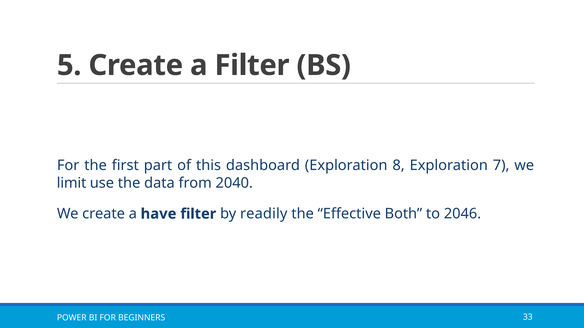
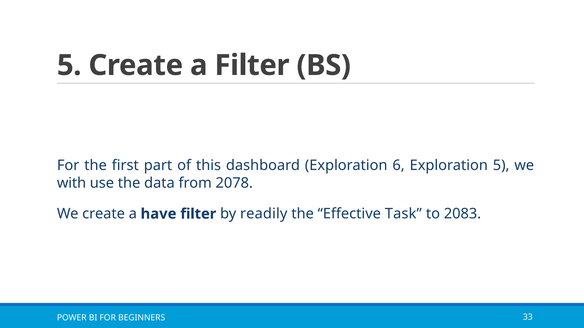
8: 8 -> 6 (399, 166)
Exploration 7: 7 -> 5 (501, 166)
limit: limit -> with (72, 183)
2040: 2040 -> 2078 (234, 183)
Both: Both -> Task (403, 214)
2046: 2046 -> 2083 (463, 214)
